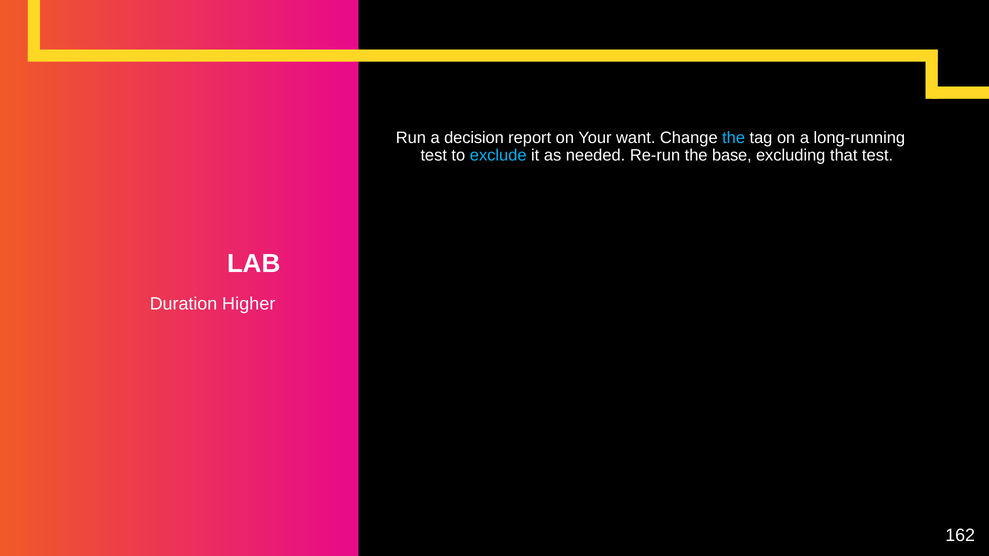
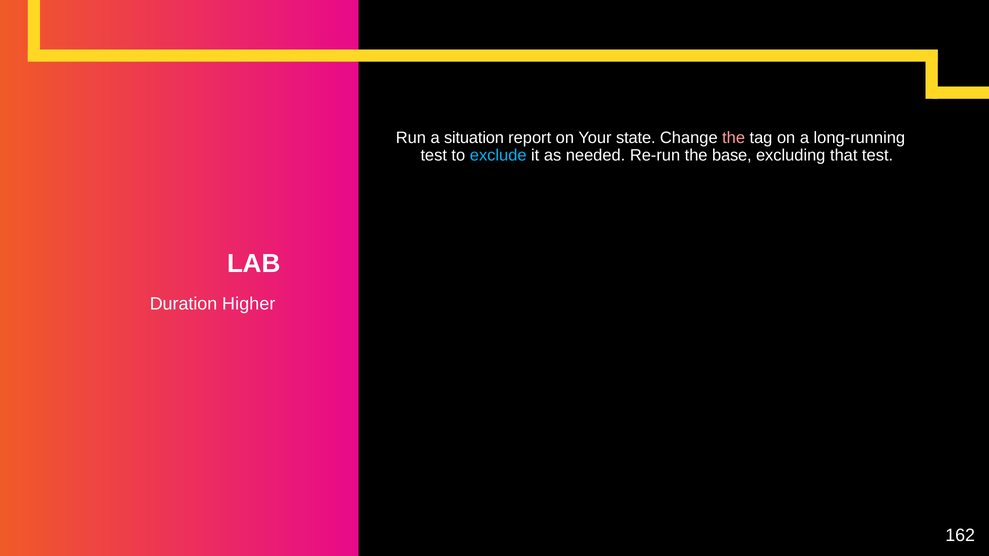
decision: decision -> situation (474, 138)
want: want -> state (636, 138)
the colour: light blue -> pink (734, 138)
